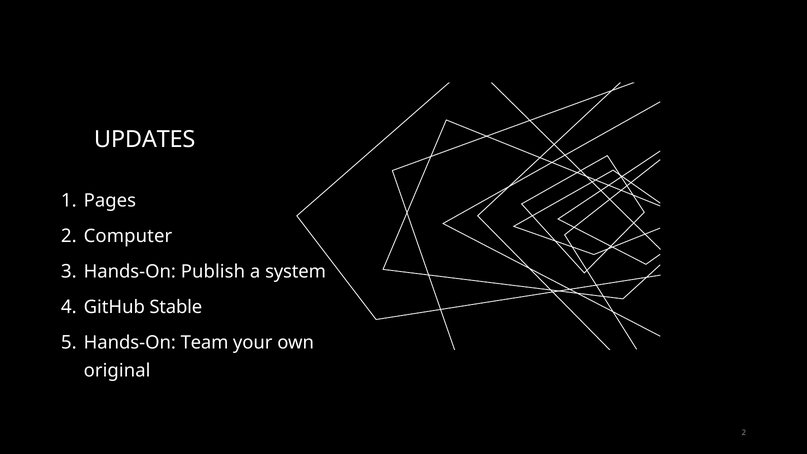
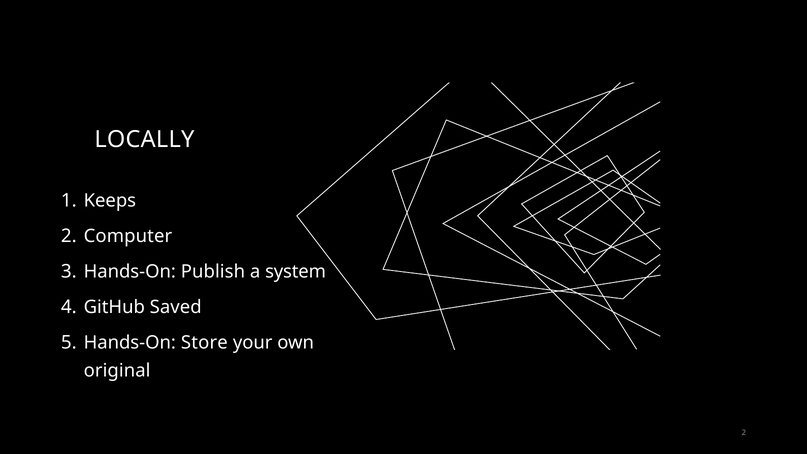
UPDATES: UPDATES -> LOCALLY (144, 139)
Pages: Pages -> Keeps (110, 201)
Stable: Stable -> Saved (176, 307)
Team: Team -> Store (204, 343)
